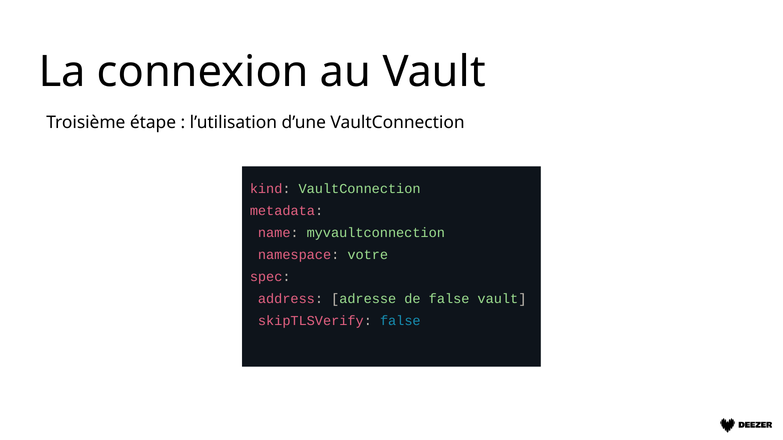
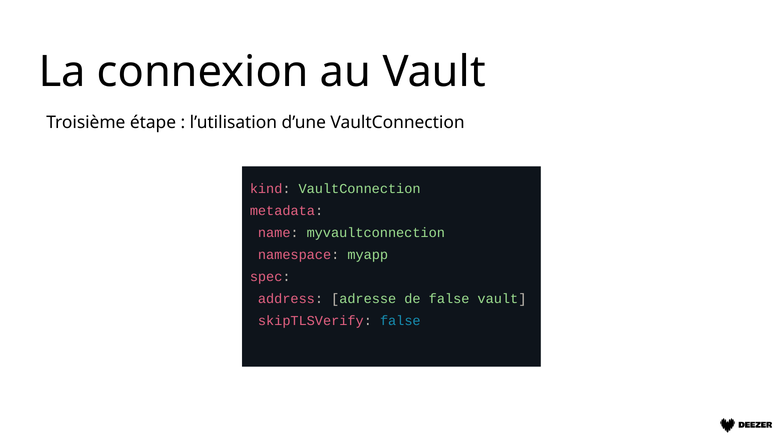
votre: votre -> myapp (368, 255)
